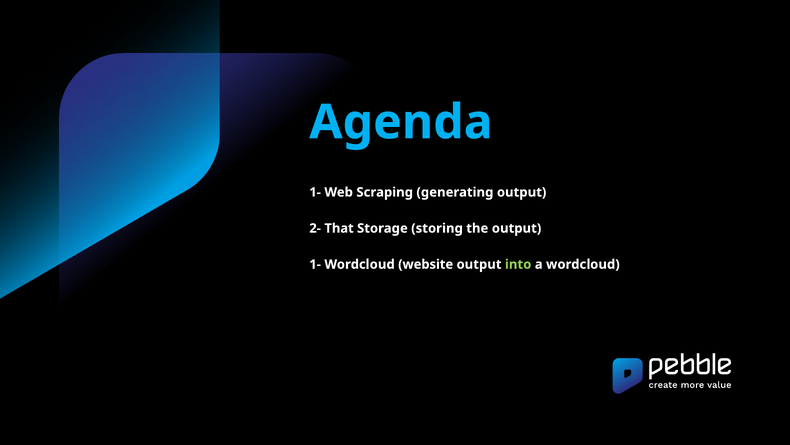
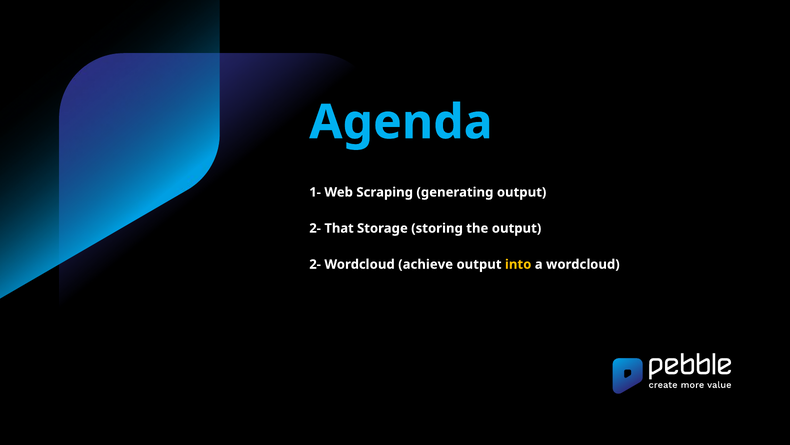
1-: 1- -> 2- (315, 264)
website: website -> achieve (426, 264)
into colour: light green -> yellow (518, 264)
